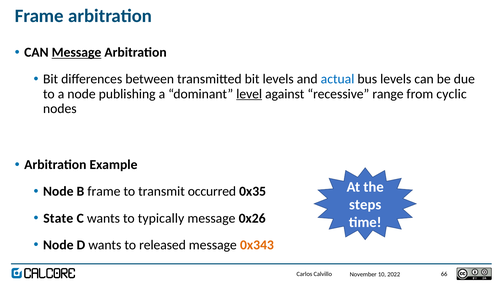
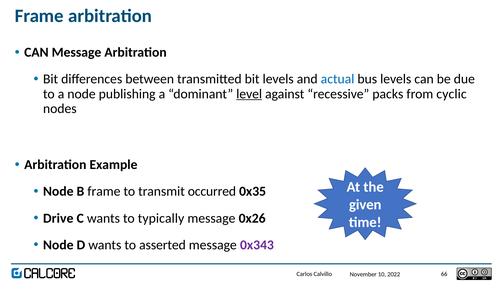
Message underline: present -> none (77, 52)
range: range -> packs (388, 94)
steps: steps -> given (365, 205)
State: State -> Drive (58, 218)
released: released -> asserted (162, 245)
0x343 colour: orange -> purple (257, 245)
